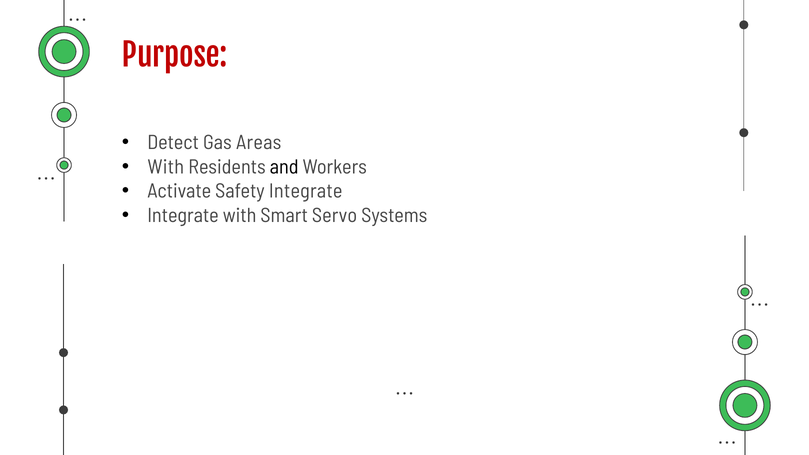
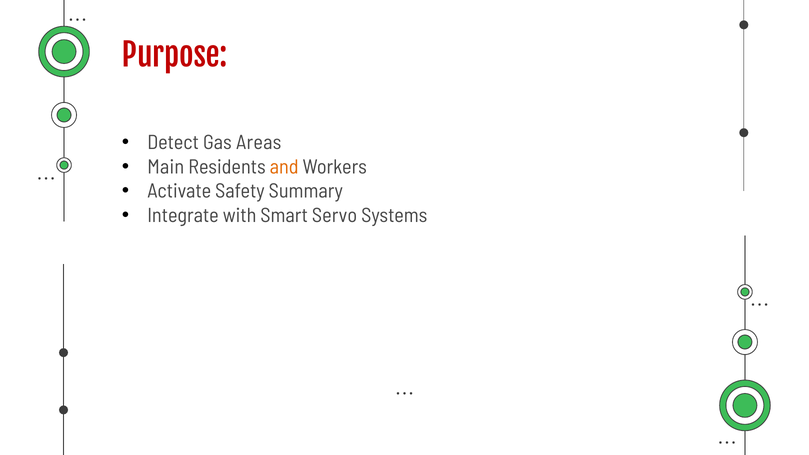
With: With -> Main (166, 167)
and colour: black -> orange (284, 167)
Safety Integrate: Integrate -> Summary (306, 191)
